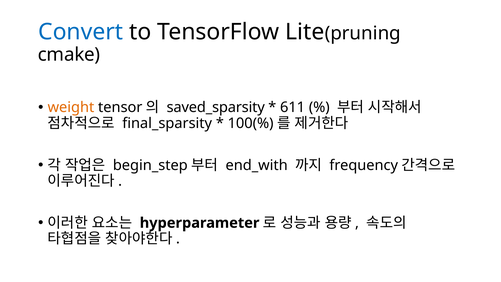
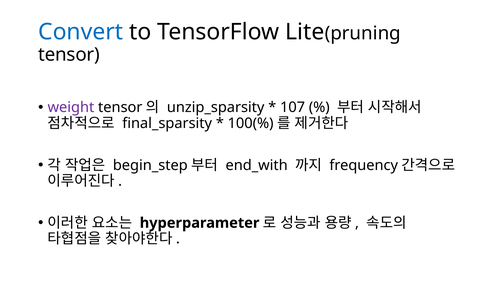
cmake: cmake -> tensor (69, 55)
weight colour: orange -> purple (71, 107)
saved_sparsity: saved_sparsity -> unzip_sparsity (216, 107)
611: 611 -> 107 (293, 107)
